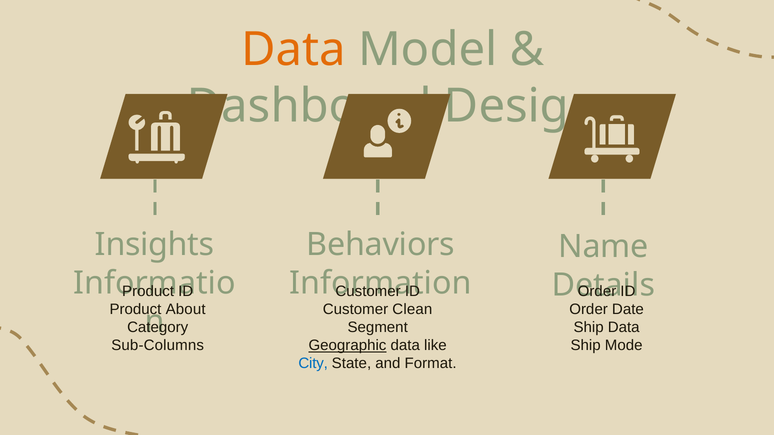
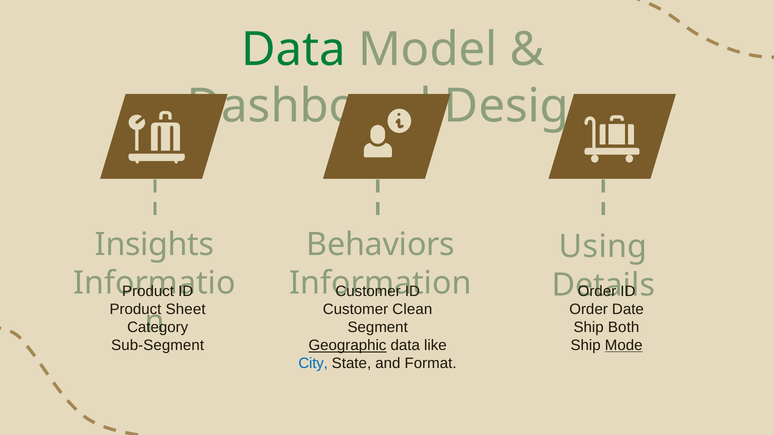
Data colour: orange -> green (293, 50)
Name: Name -> Using (603, 247)
About: About -> Sheet (186, 309)
Ship Data: Data -> Both (624, 328)
Sub-Columns: Sub-Columns -> Sub-Segment (158, 346)
Mode underline: none -> present (624, 346)
